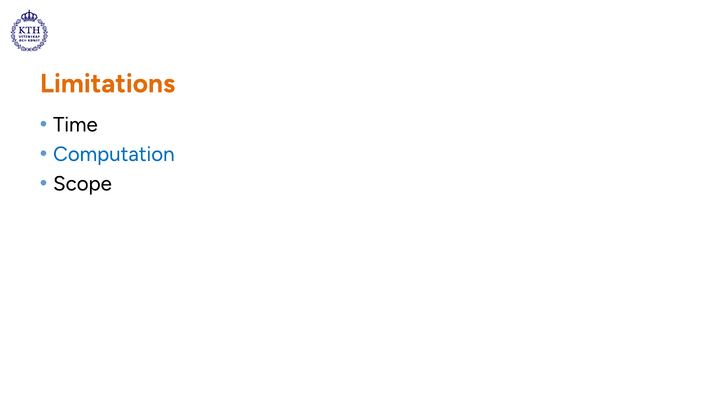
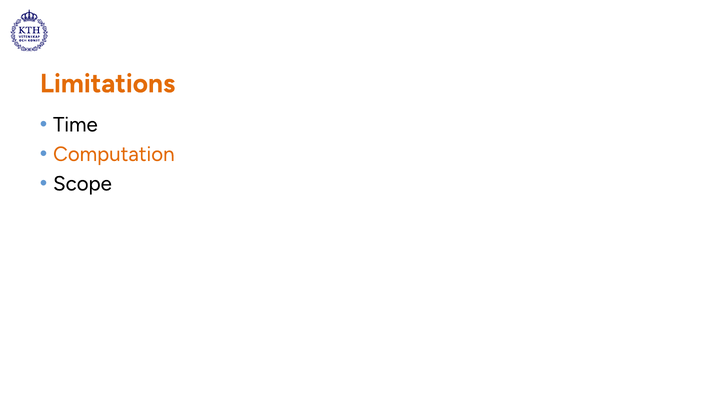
Computation colour: blue -> orange (114, 154)
